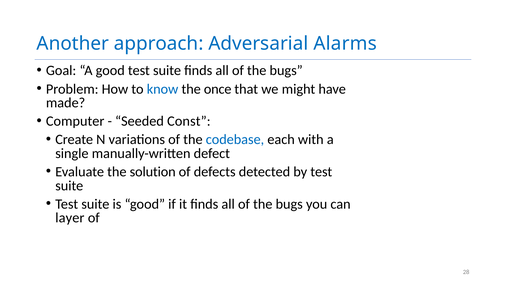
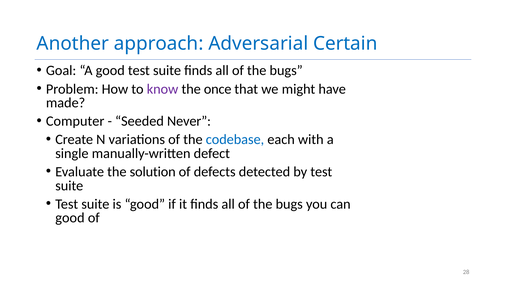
Alarms: Alarms -> Certain (345, 44)
know colour: blue -> purple (163, 89)
Const: Const -> Never (189, 121)
layer: layer -> good (70, 218)
